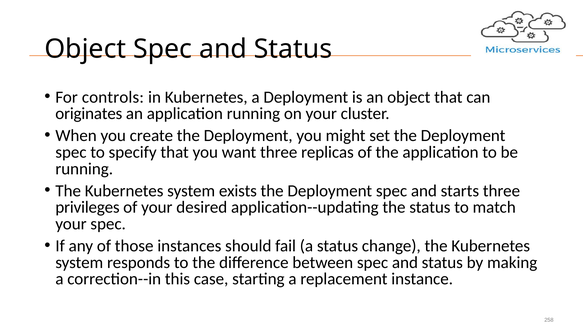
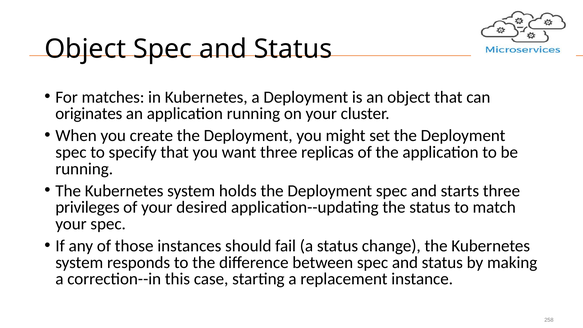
controls: controls -> matches (113, 97)
exists: exists -> holds (238, 191)
